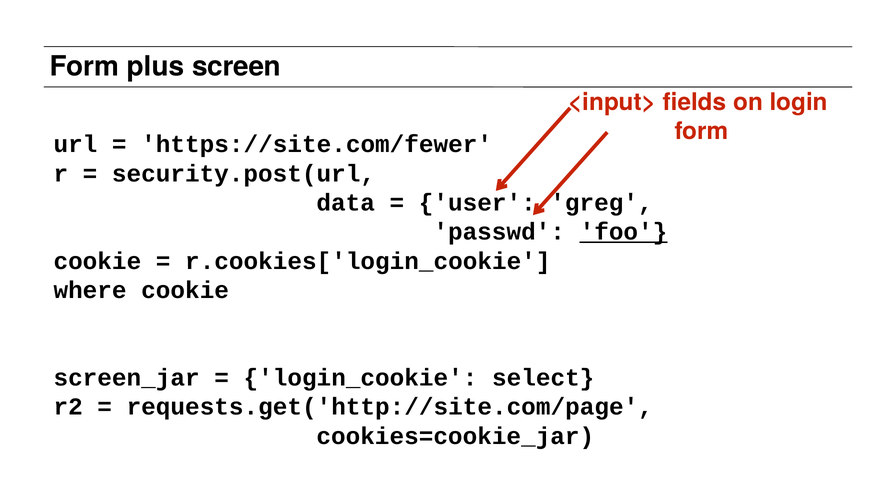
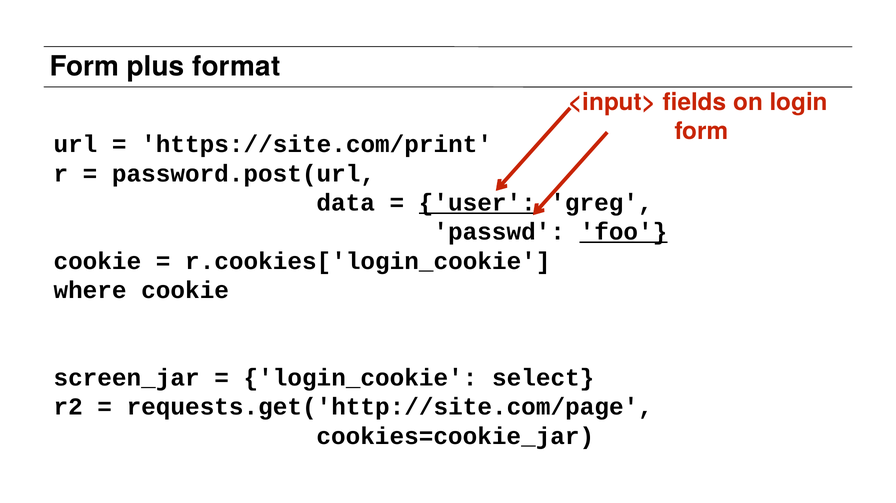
screen: screen -> format (236, 66)
https://site.com/fewer: https://site.com/fewer -> https://site.com/print (317, 144)
security.post(url: security.post(url -> password.post(url (243, 174)
user underline: none -> present (477, 203)
